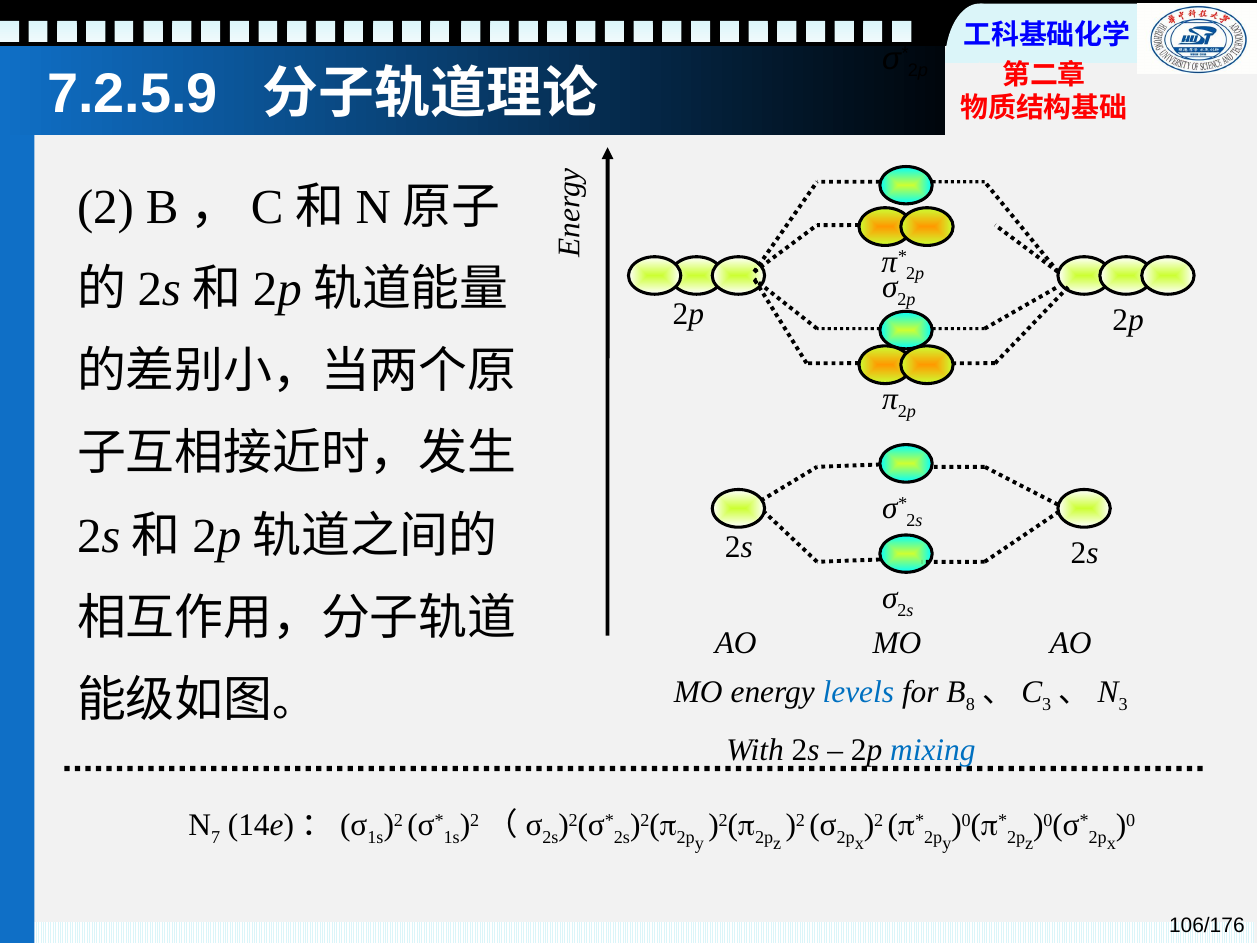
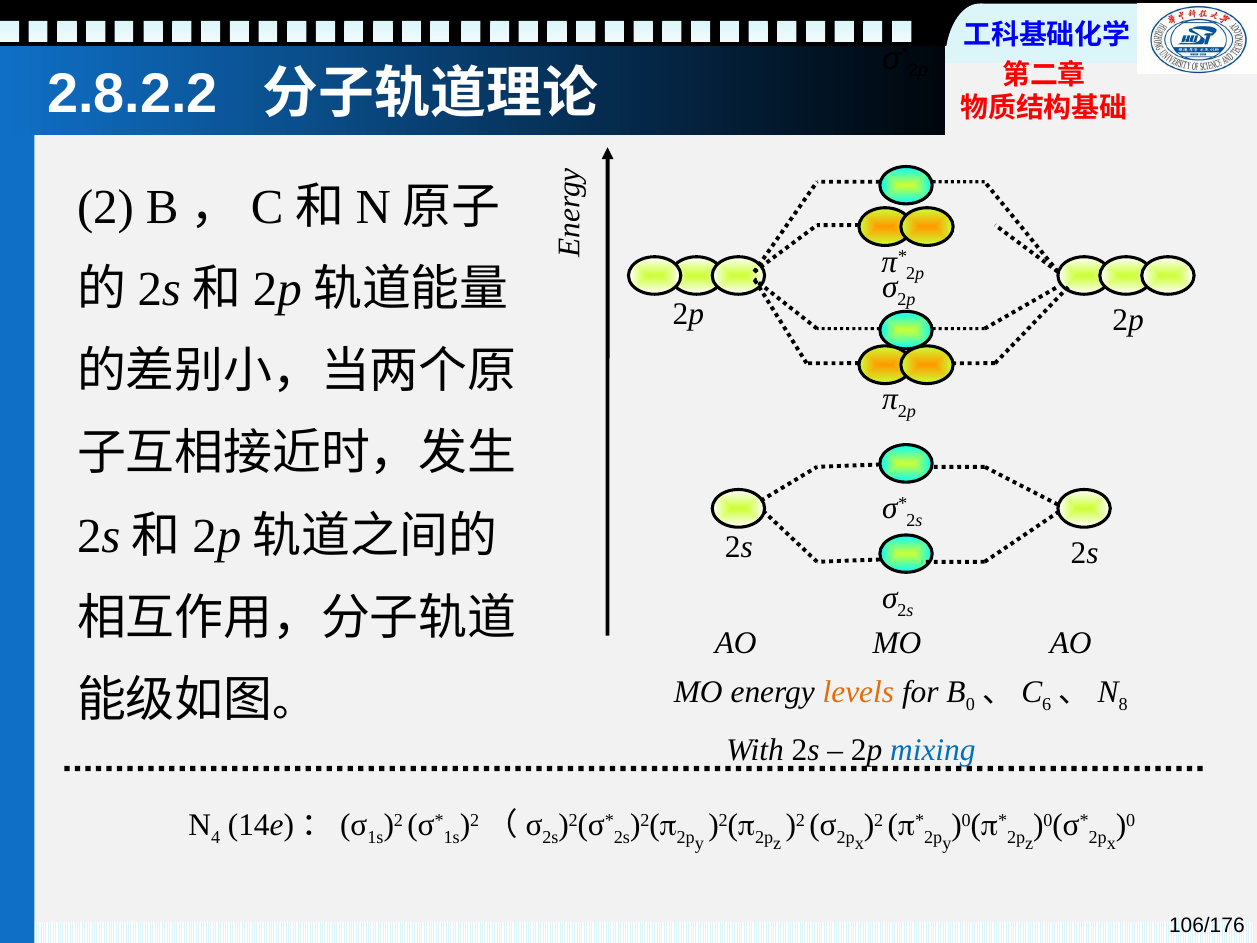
7.2.5.9: 7.2.5.9 -> 2.8.2.2 (133, 94)
levels colour: blue -> orange (858, 692)
8: 8 -> 0 (970, 704)
3: 3 -> 6 (1047, 704)
3: 3 -> 8 (1123, 704)
7: 7 -> 4 (216, 837)
